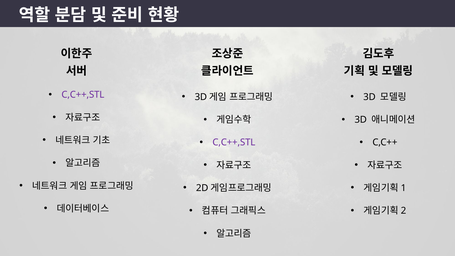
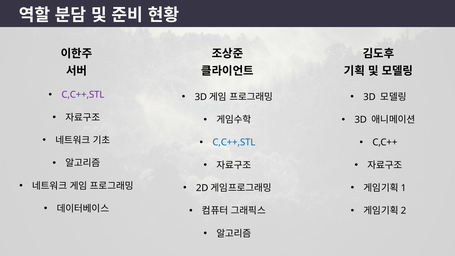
C,C++,STL colour: purple -> blue (234, 142)
